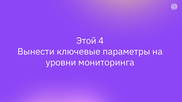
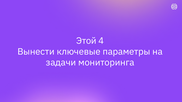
уровни: уровни -> задачи (61, 63)
